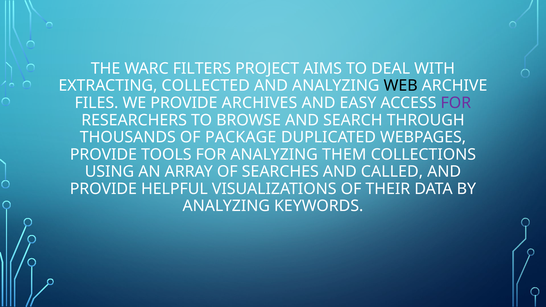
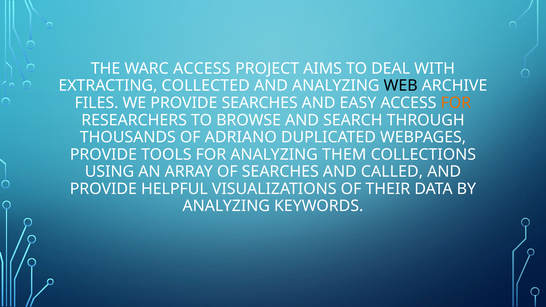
WARC FILTERS: FILTERS -> ACCESS (202, 69)
PROVIDE ARCHIVES: ARCHIVES -> SEARCHES (260, 103)
FOR colour: purple -> orange (456, 103)
PACKAGE: PACKAGE -> ADRIANO (241, 137)
